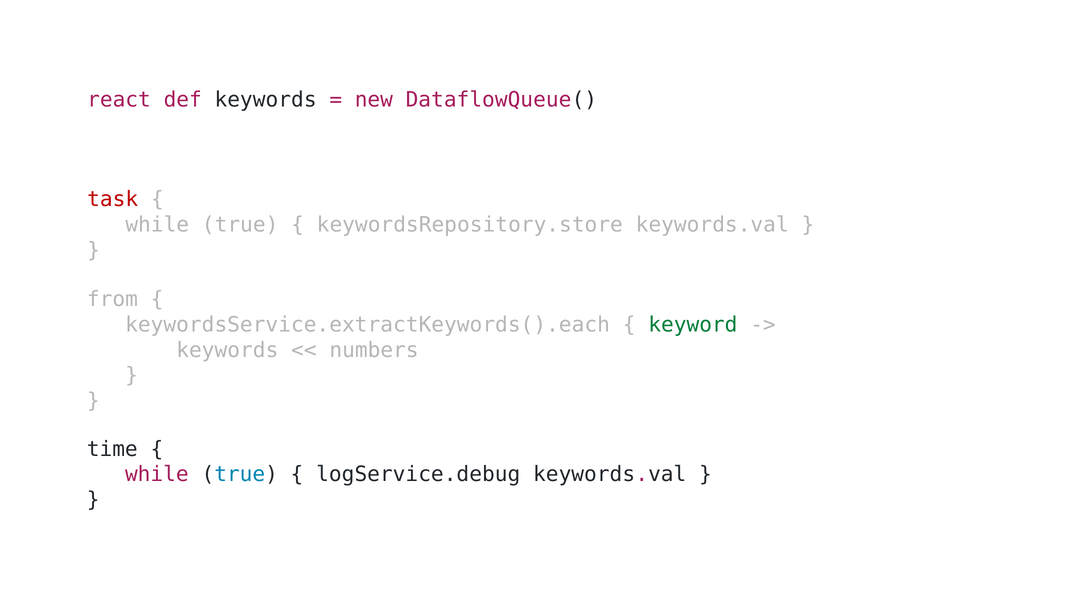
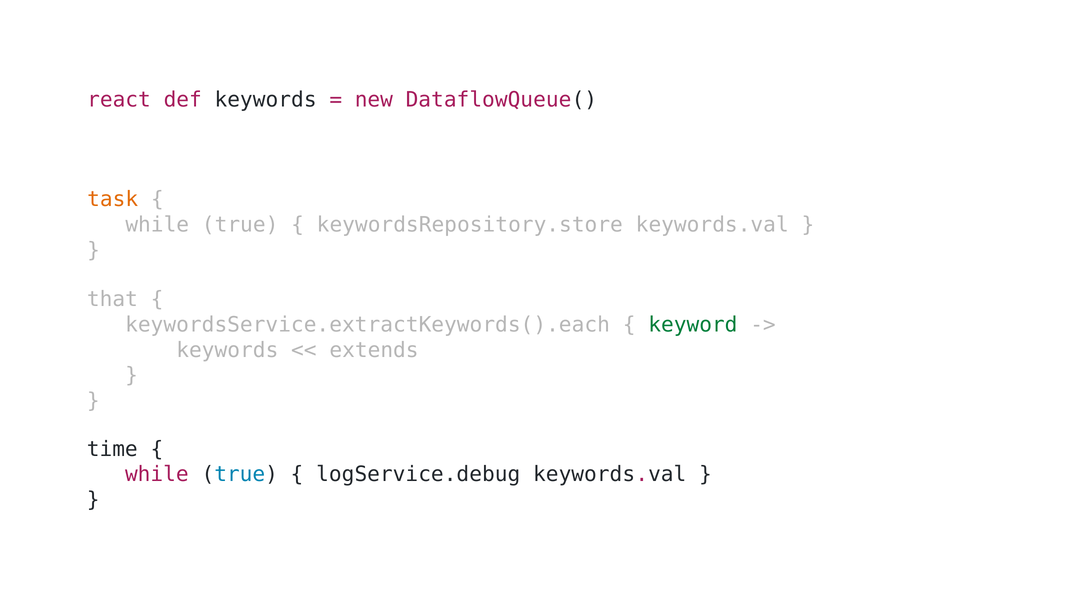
task colour: red -> orange (113, 199)
from: from -> that (112, 299)
numbers: numbers -> extends (374, 350)
